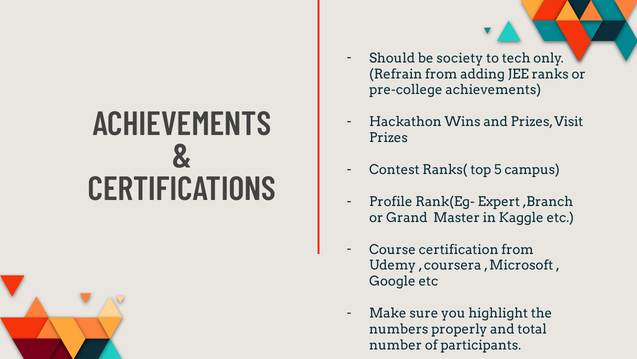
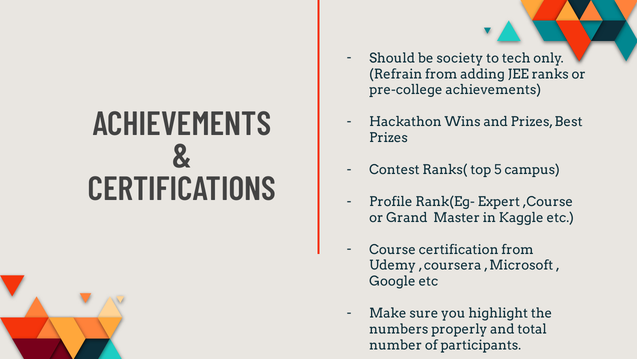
Visit: Visit -> Best (569, 122)
,Branch: ,Branch -> ,Course (548, 201)
